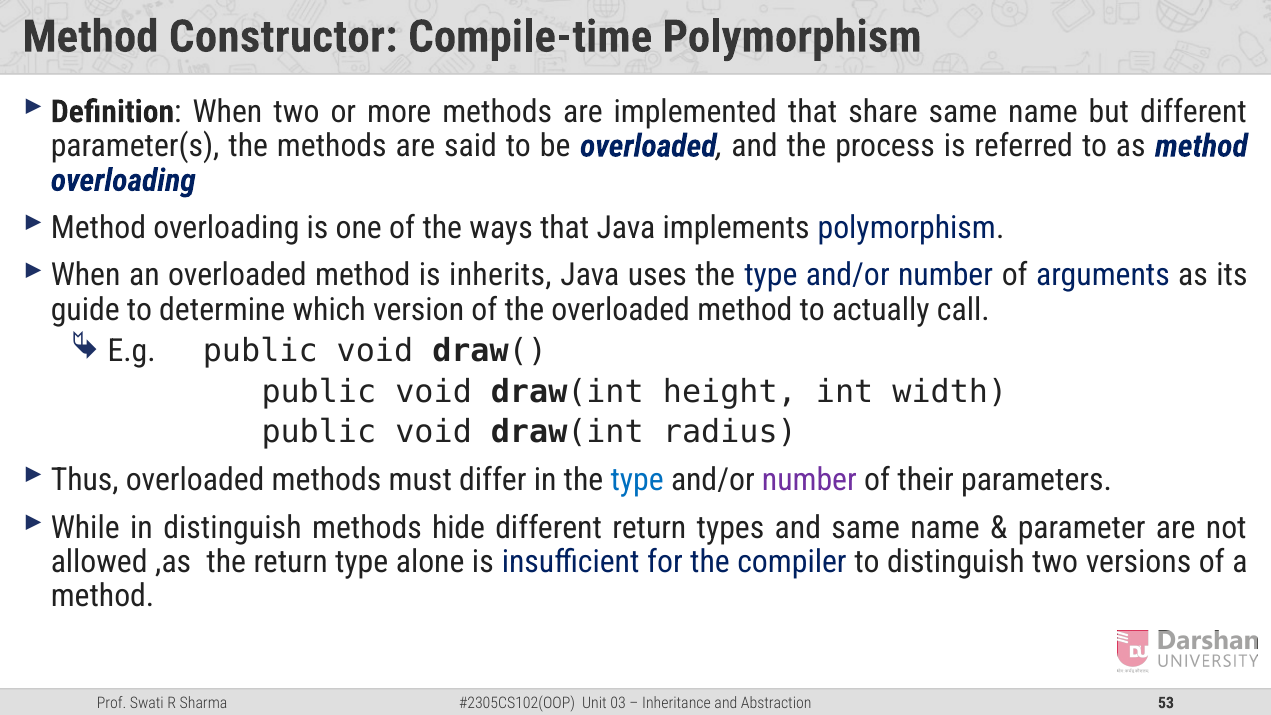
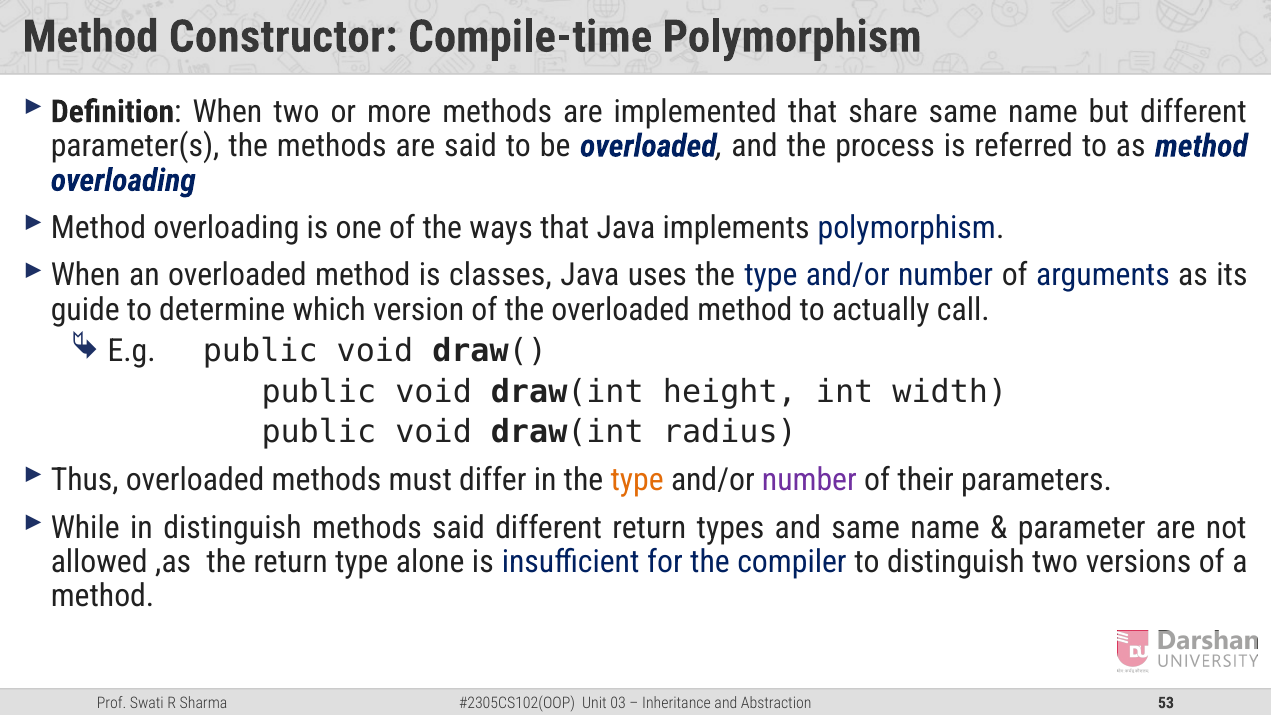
inherits: inherits -> classes (500, 275)
type colour: blue -> orange (637, 480)
methods hide: hide -> said (459, 528)
